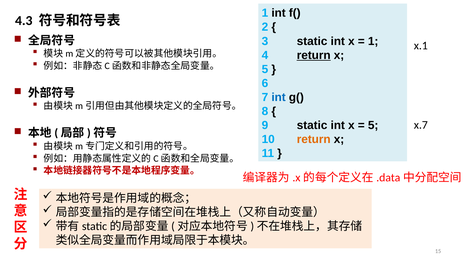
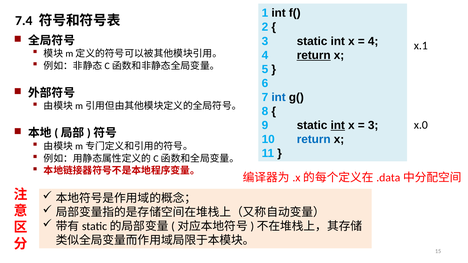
4.3: 4.3 -> 7.4 (24, 21)
1: 1 -> 4 (373, 41)
int underline: none -> present (338, 125)
5: 5 -> 3 (373, 125)
x.7: x.7 -> x.0 (421, 125)
return colour: orange -> blue (314, 139)
